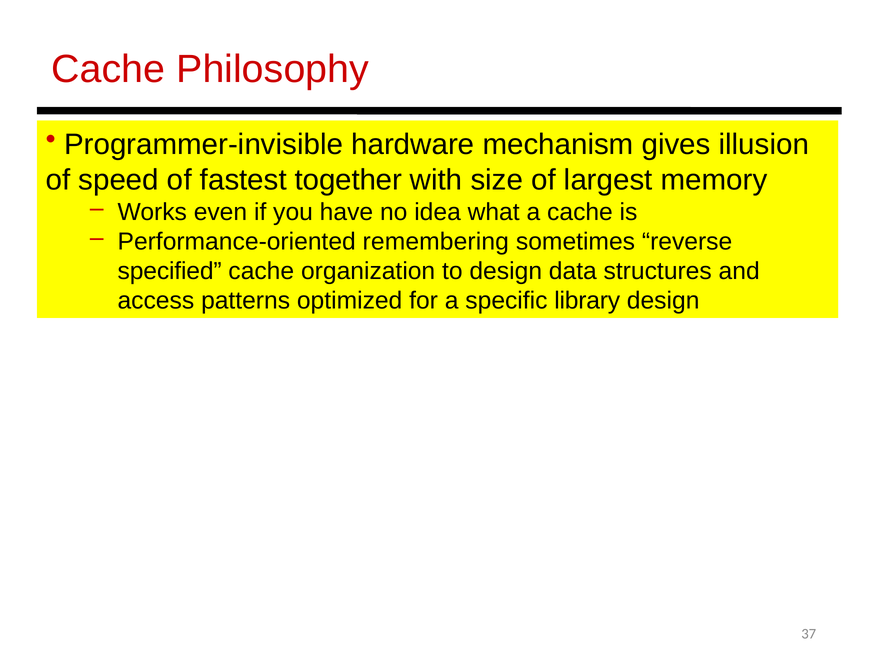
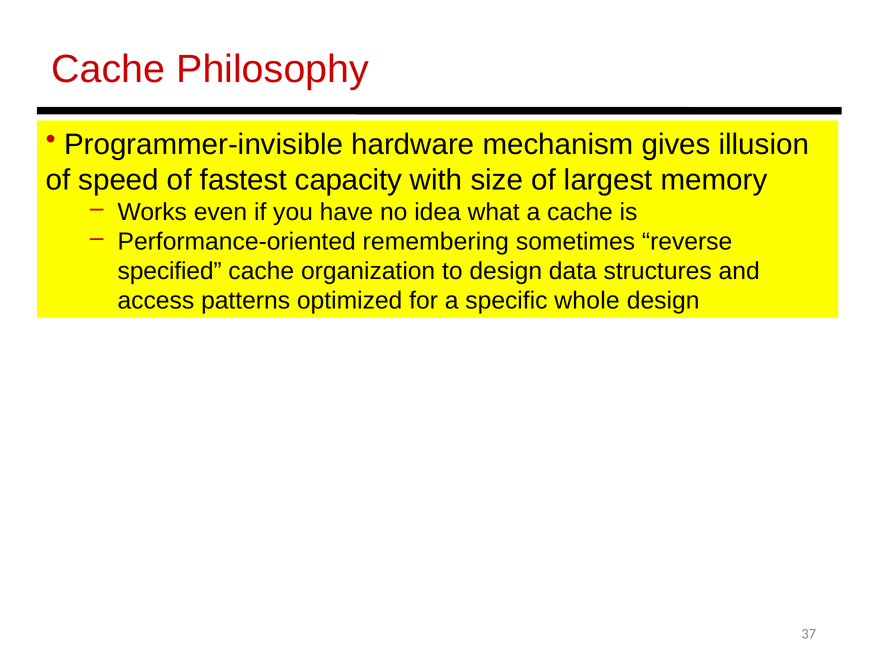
together: together -> capacity (348, 180)
library: library -> whole (587, 301)
